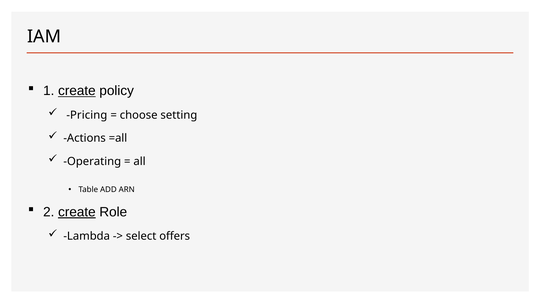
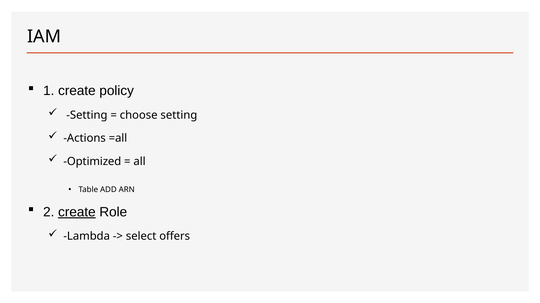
create underline: present -> none (77, 91)
Pricing: Pricing -> Setting (87, 115)
Operating: Operating -> Optimized (92, 162)
